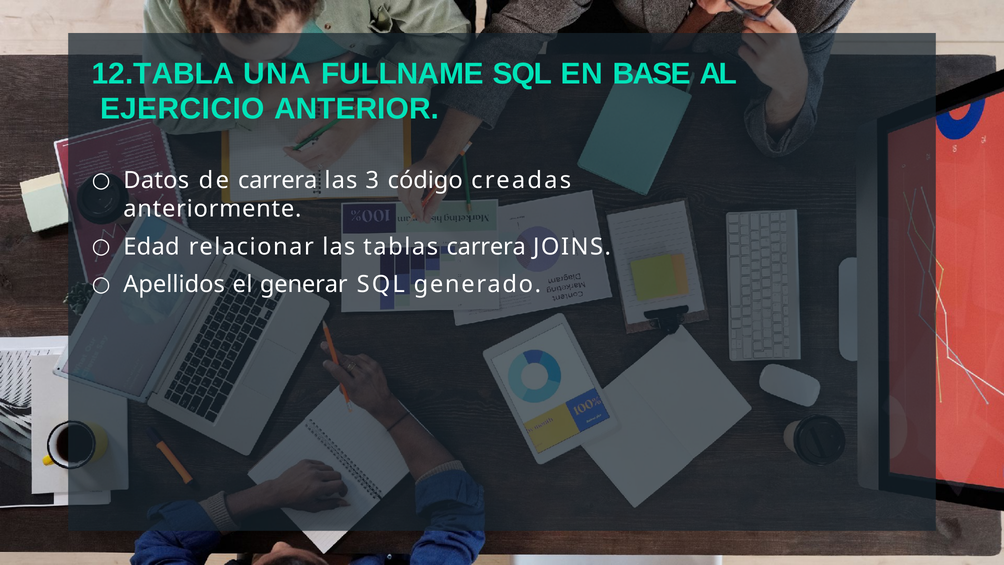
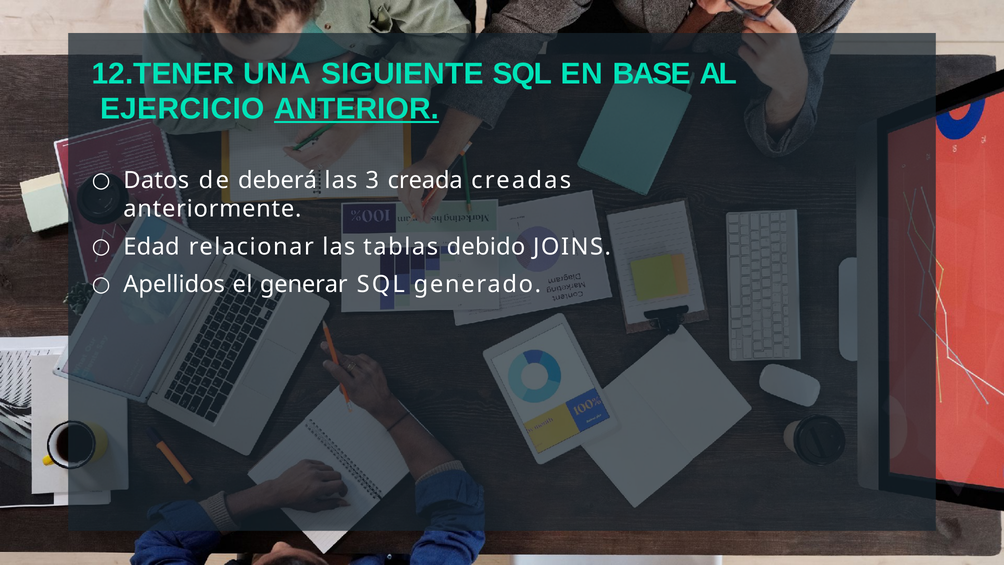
12.TABLA: 12.TABLA -> 12.TENER (163, 74)
FULLNAME: FULLNAME -> SIGUIENTE (402, 74)
ANTERIOR underline: none -> present (357, 109)
de carrera: carrera -> deberá (278, 181)
código: código -> creada (425, 181)
tablas carrera: carrera -> debido (486, 247)
